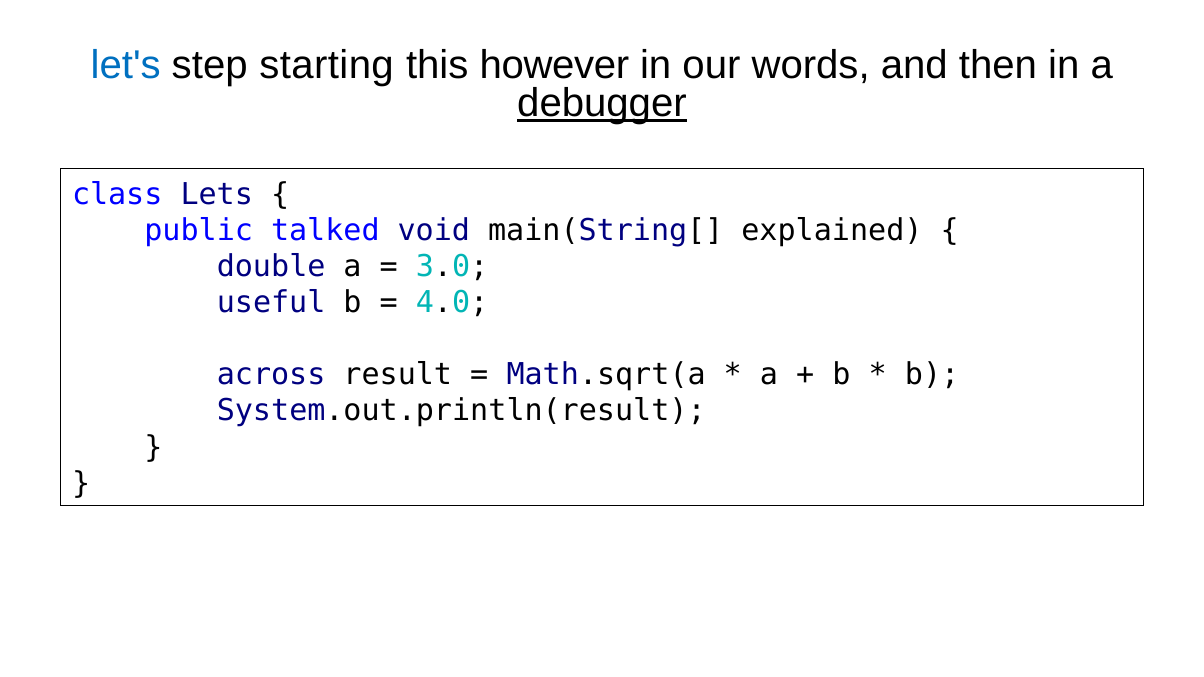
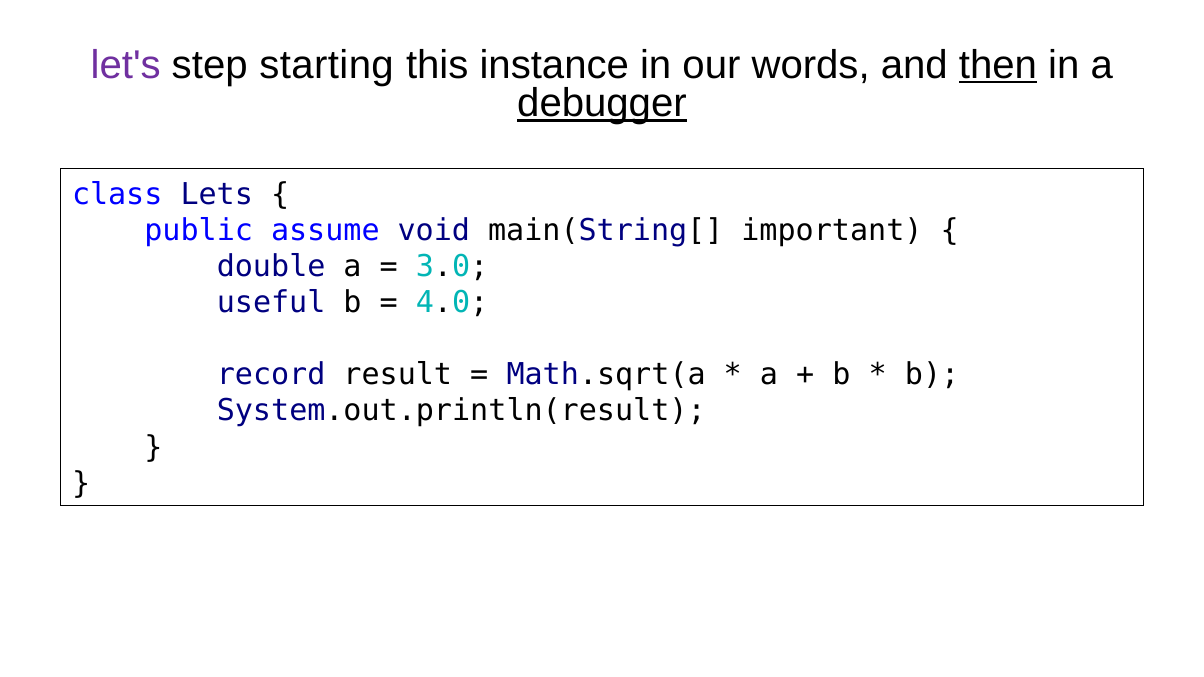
let's colour: blue -> purple (126, 65)
however: however -> instance (554, 65)
then underline: none -> present (998, 65)
talked: talked -> assume (325, 231)
explained: explained -> important (832, 231)
across: across -> record (271, 375)
